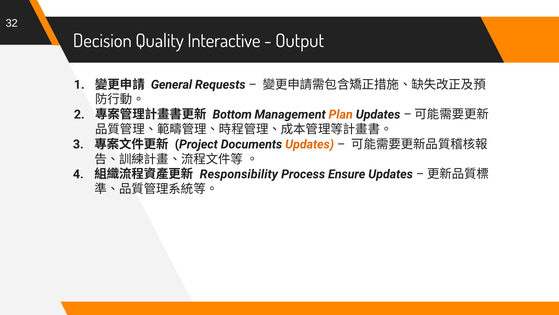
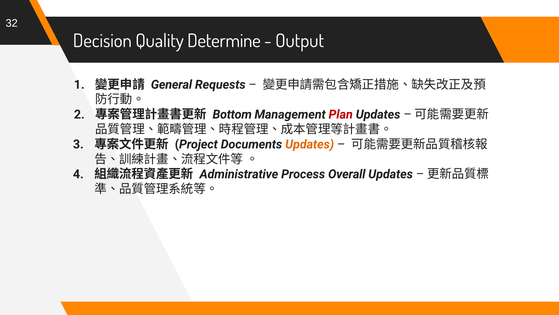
Interactive: Interactive -> Determine (224, 41)
Plan colour: orange -> red (341, 114)
Responsibility: Responsibility -> Administrative (239, 174)
Ensure: Ensure -> Overall (347, 174)
